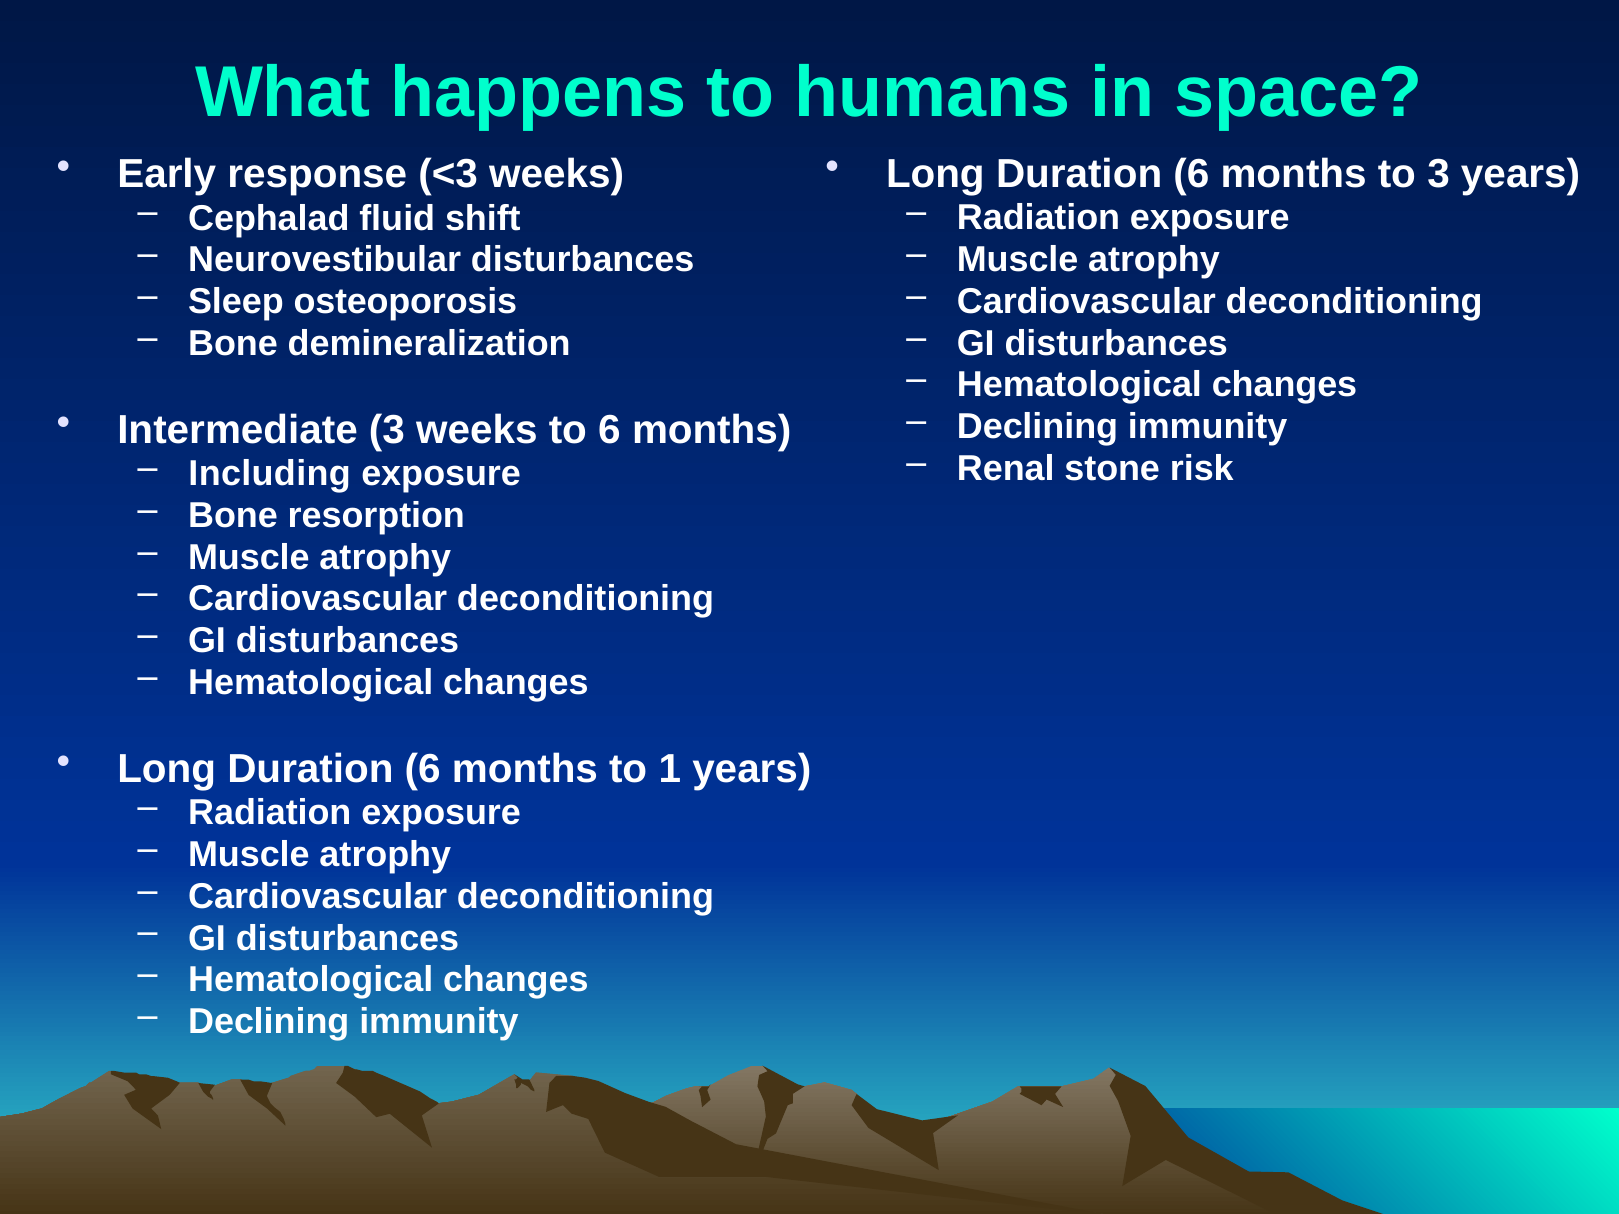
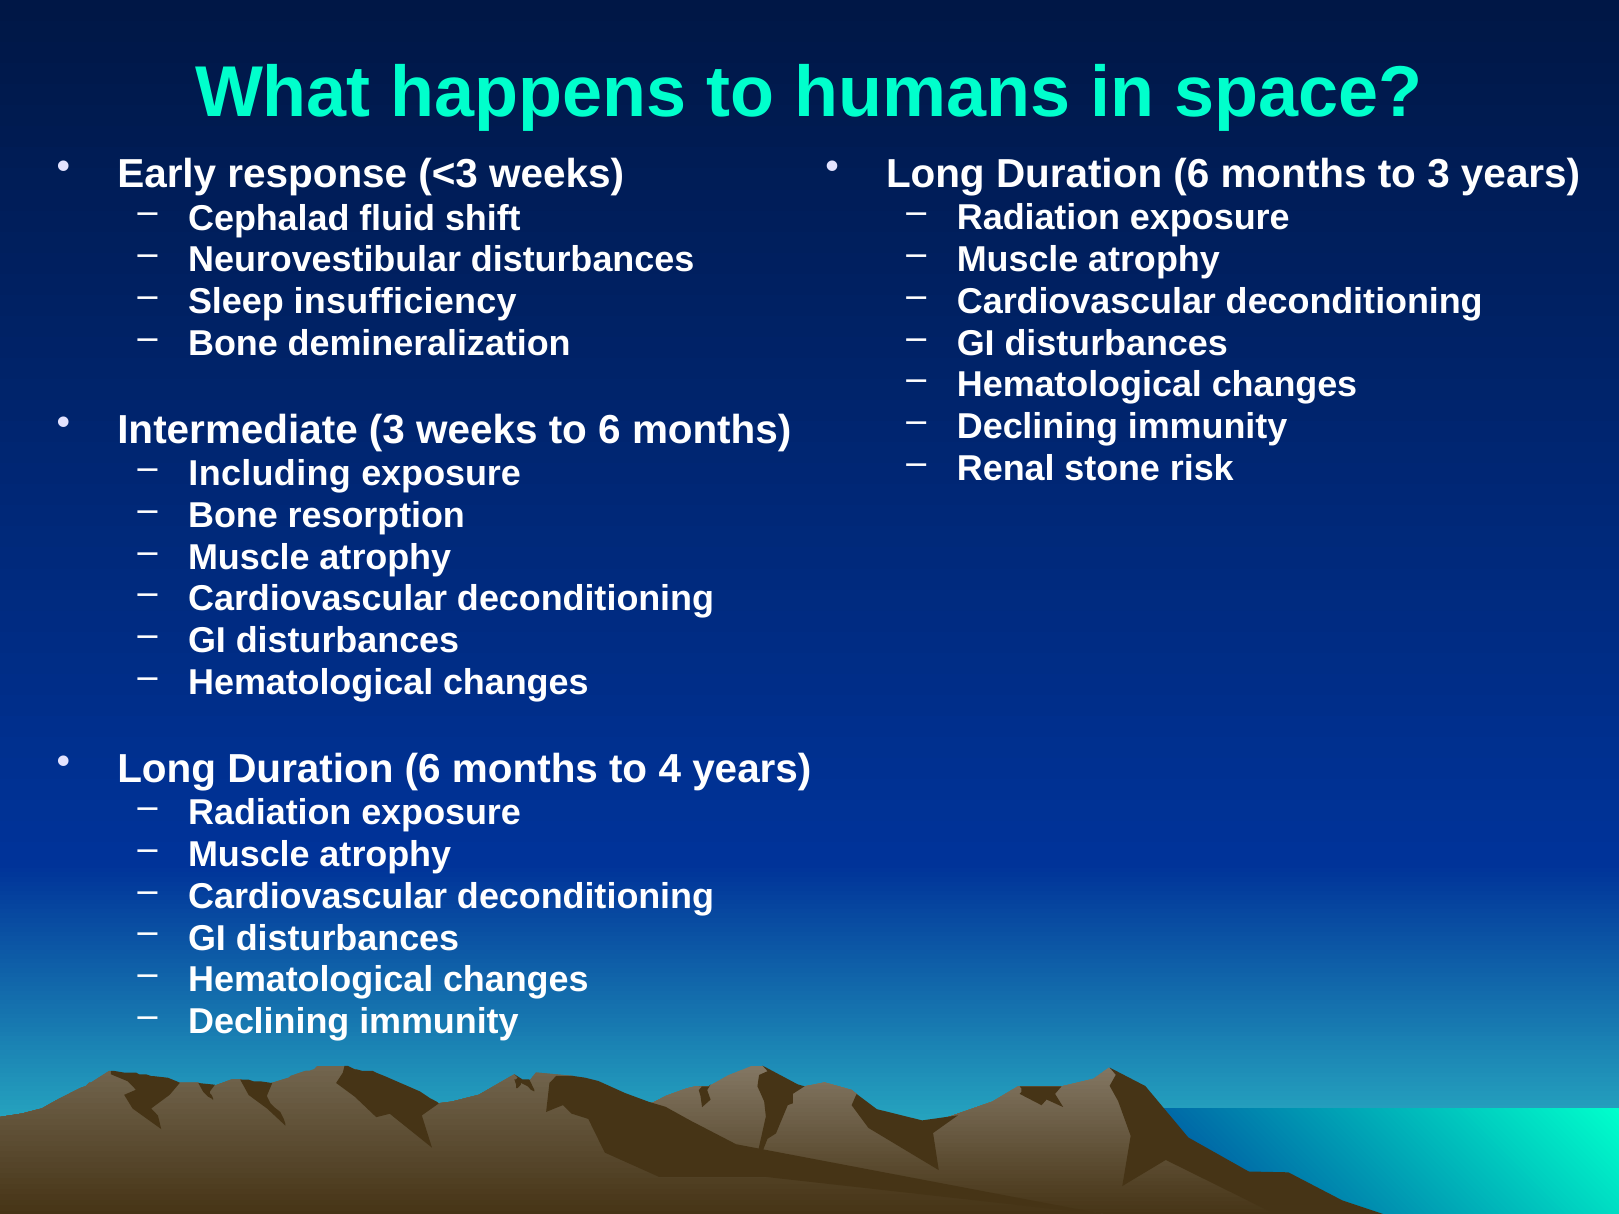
osteoporosis: osteoporosis -> insufficiency (405, 302)
1: 1 -> 4 (670, 769)
